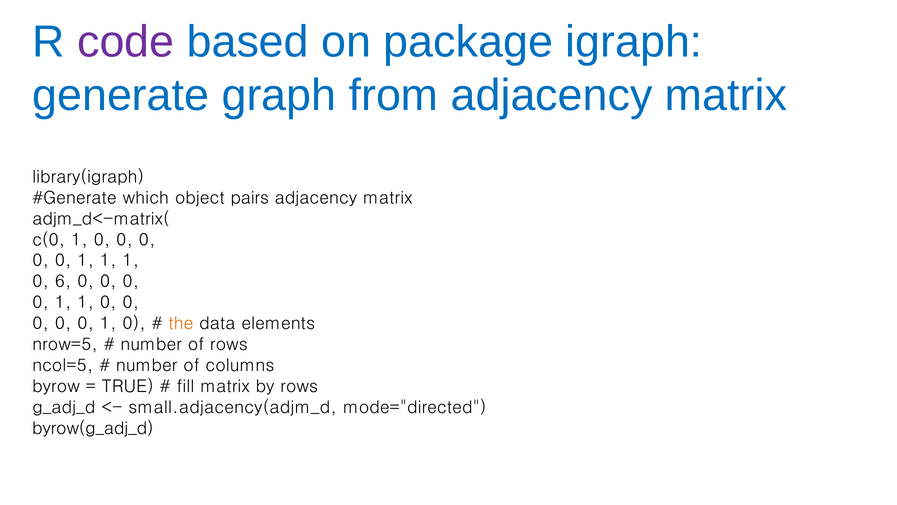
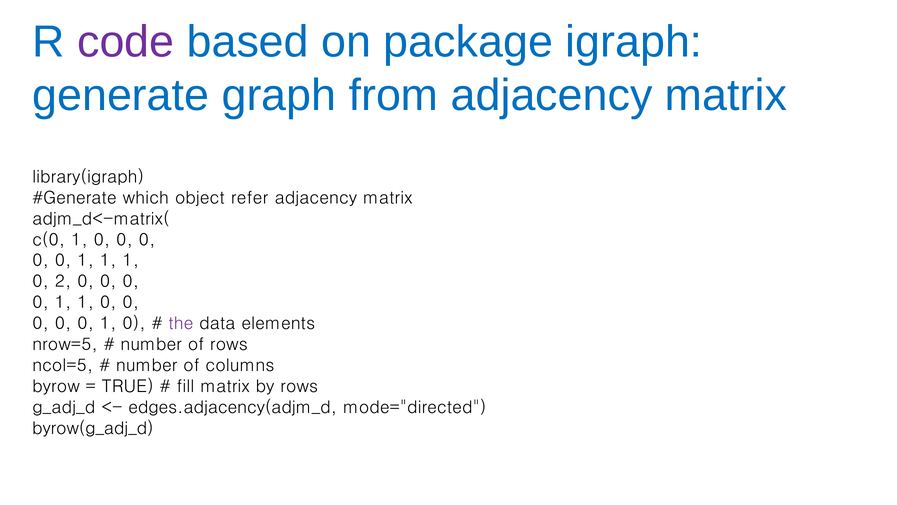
pairs: pairs -> refer (250, 198)
6: 6 -> 2 (63, 281)
the colour: orange -> purple (181, 323)
small.adjacency(adjm_d: small.adjacency(adjm_d -> edges.adjacency(adjm_d (233, 407)
